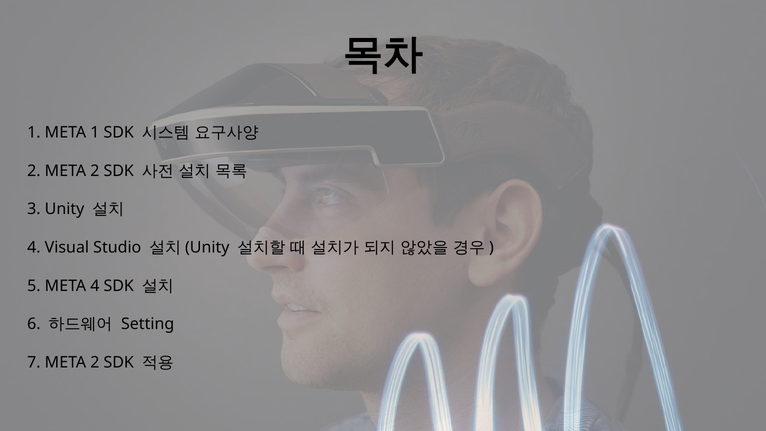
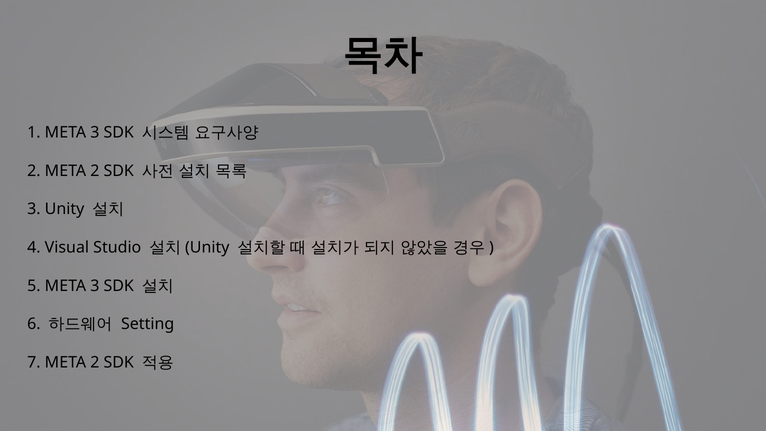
1 META 1: 1 -> 3 (95, 132)
5 META 4: 4 -> 3 (95, 286)
